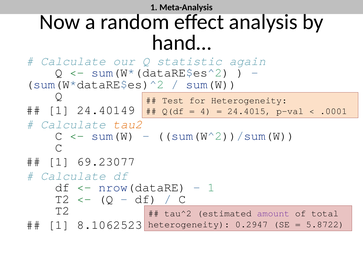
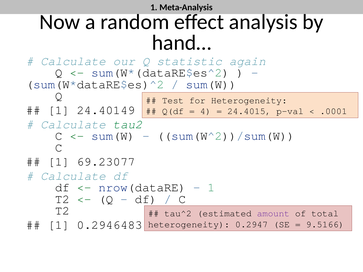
tau2 colour: orange -> green (128, 124)
8.1062523: 8.1062523 -> 0.2946483 (110, 225)
5.8722: 5.8722 -> 9.5166 (325, 224)
